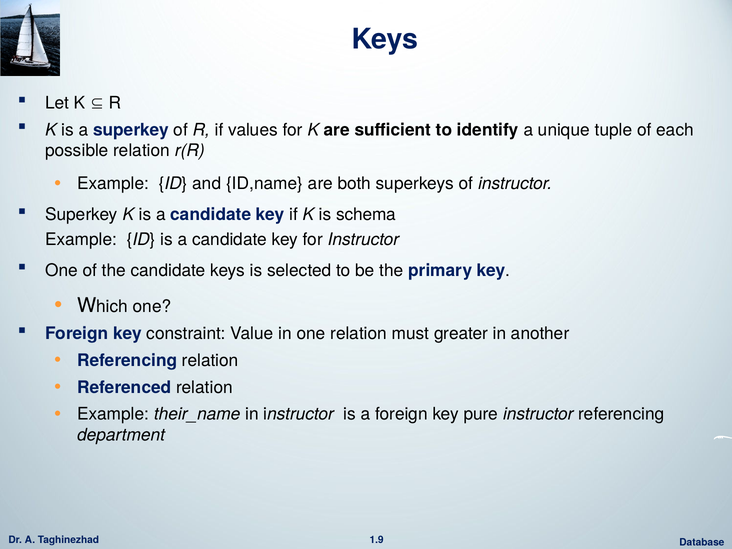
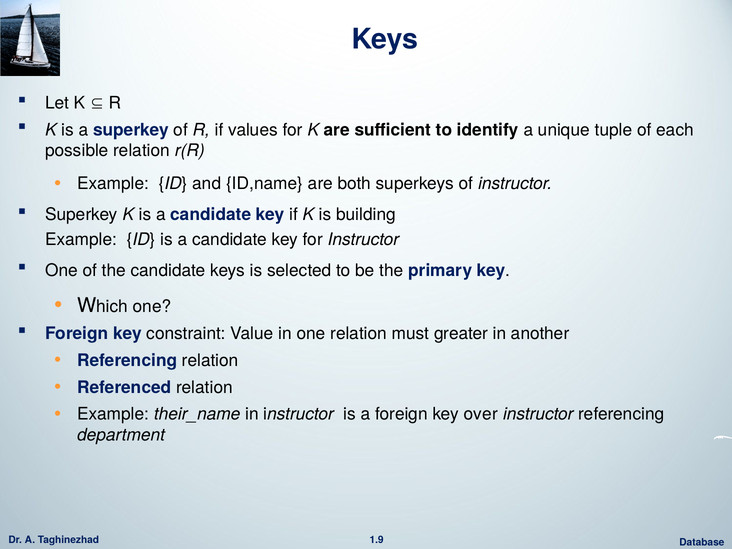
schema: schema -> building (366, 215)
pure: pure -> over (481, 414)
